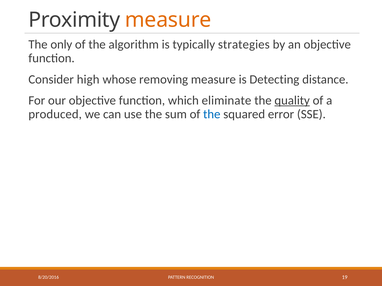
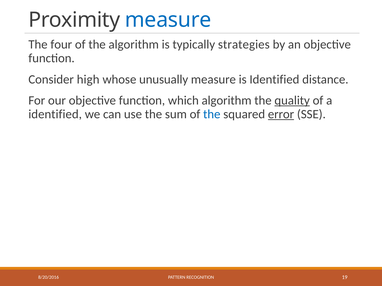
measure colour: orange -> blue (168, 20)
only: only -> four (61, 45)
removing: removing -> unusually (164, 79)
is Detecting: Detecting -> Identified (274, 79)
which eliminate: eliminate -> algorithm (227, 101)
produced: produced -> identified (55, 114)
error underline: none -> present (281, 114)
